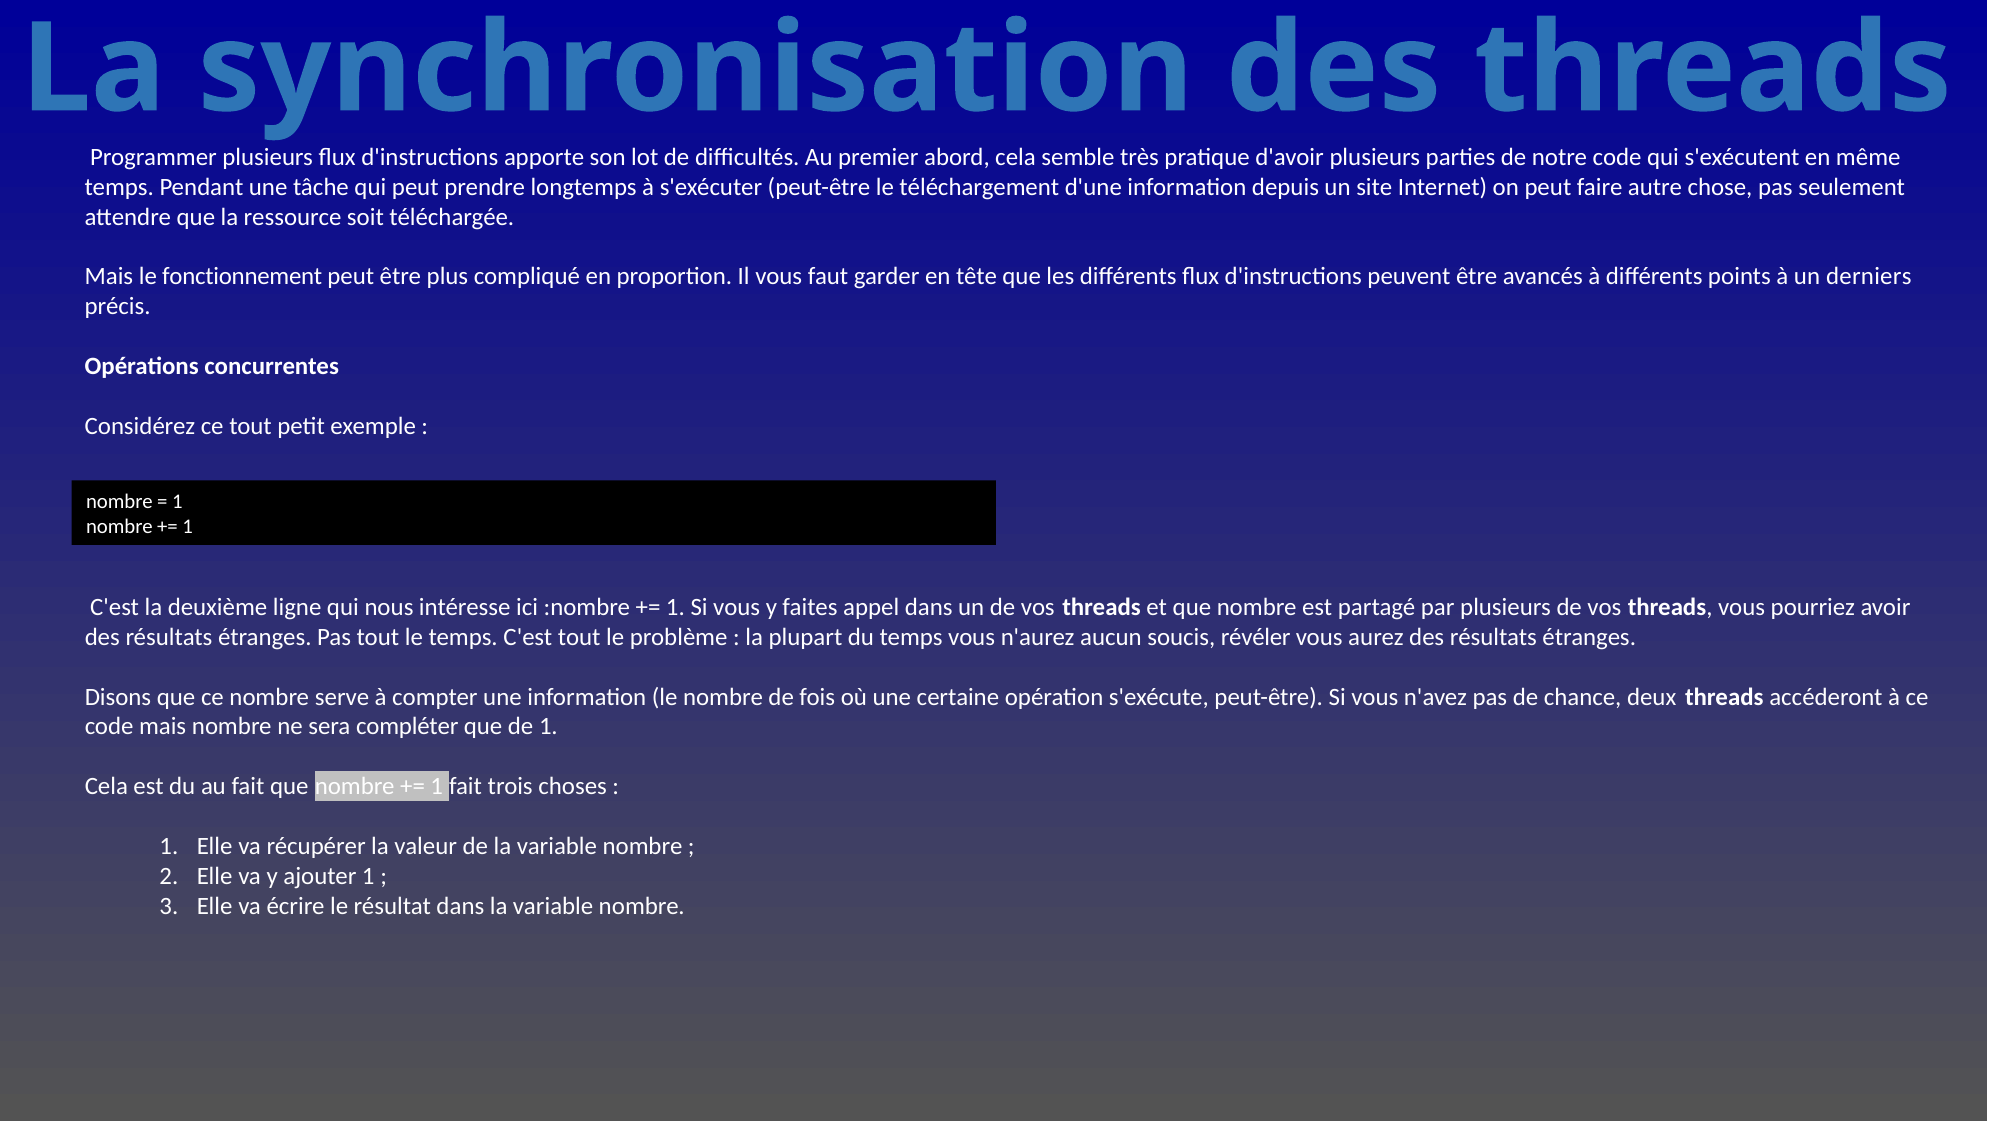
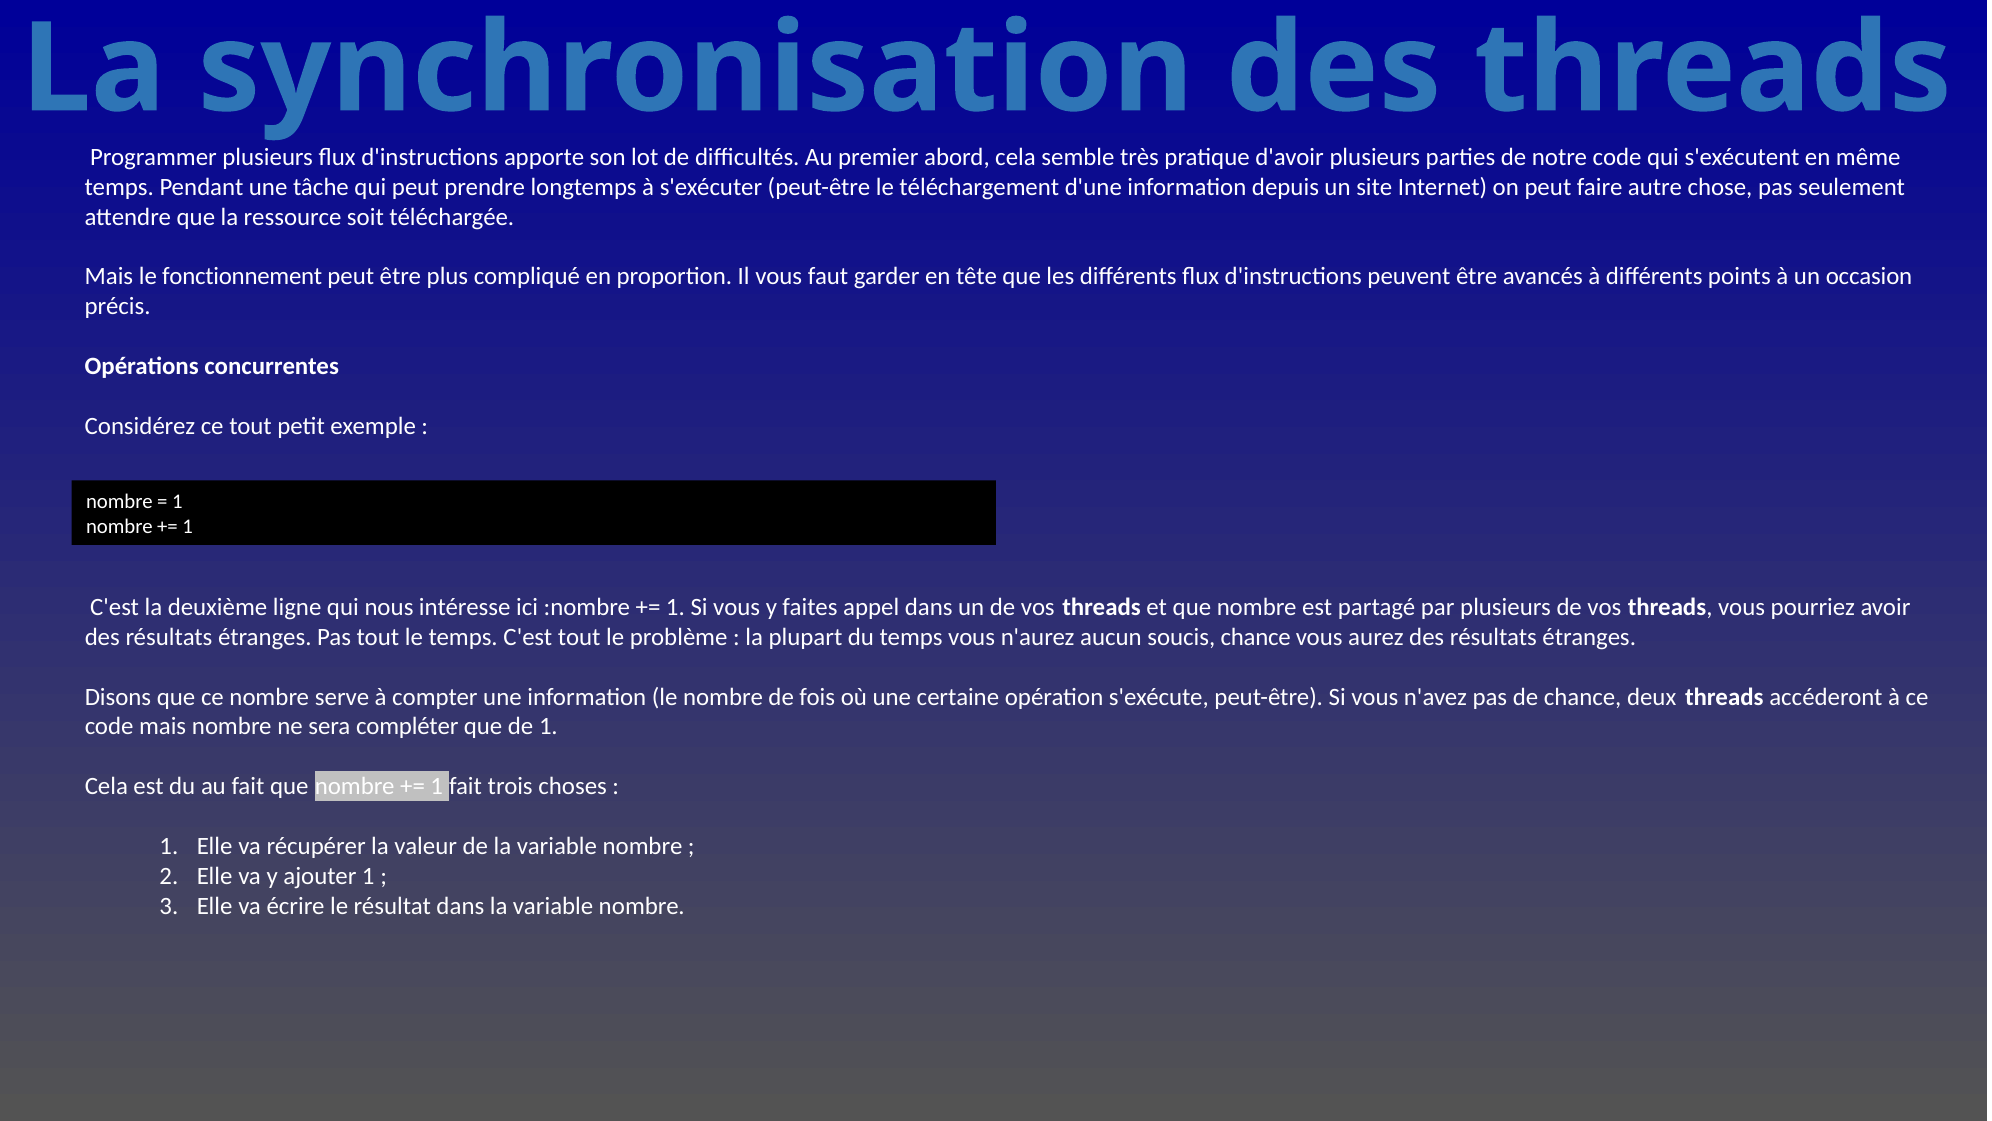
derniers: derniers -> occasion (1869, 277)
soucis révéler: révéler -> chance (1256, 637)
